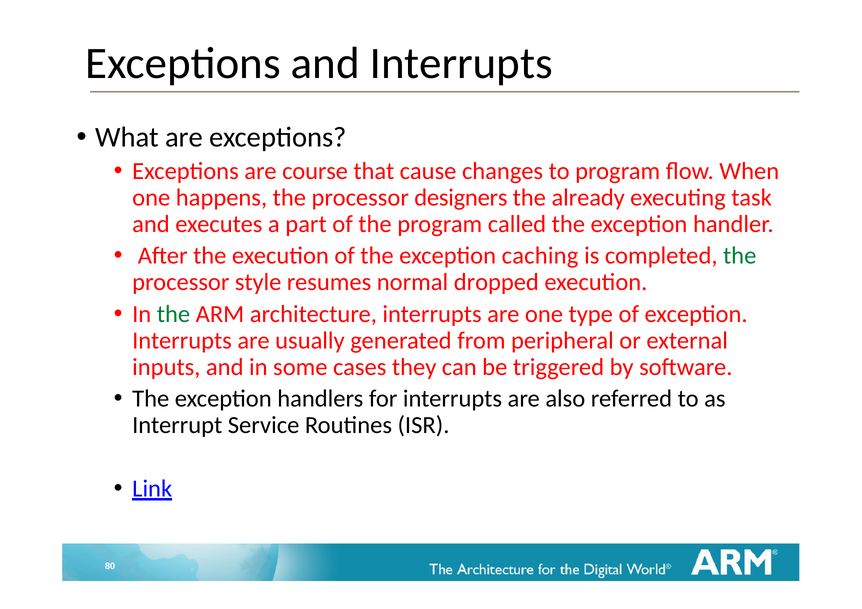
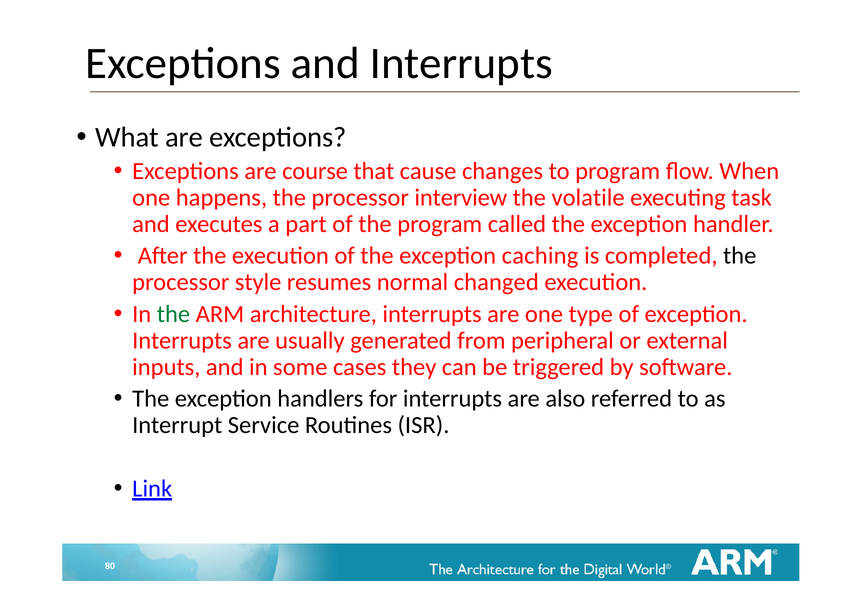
designers: designers -> interview (461, 198)
already: already -> volatile (588, 198)
the colour: green -> black (740, 256)
dropped: dropped -> changed (496, 282)
